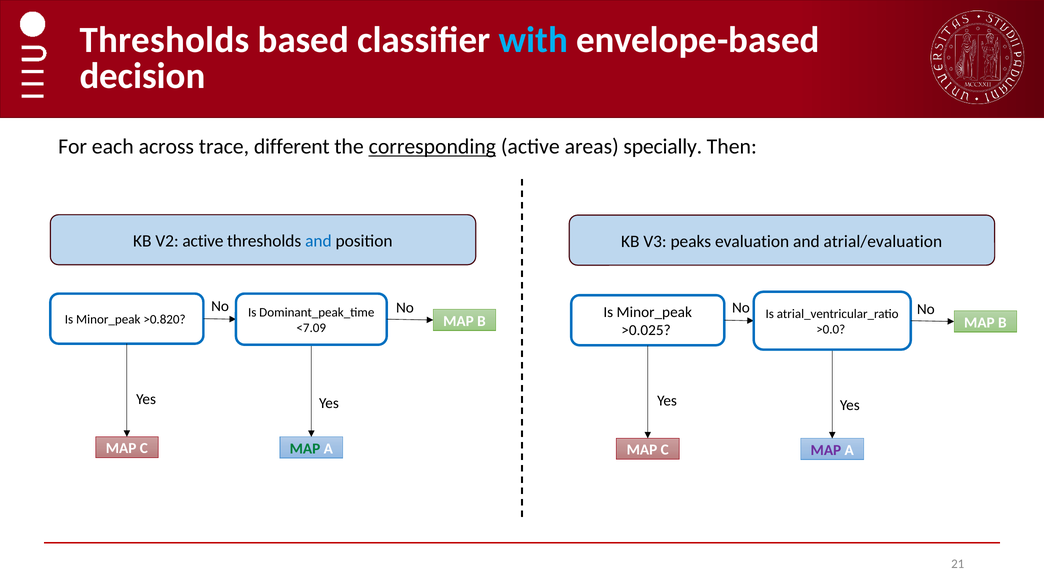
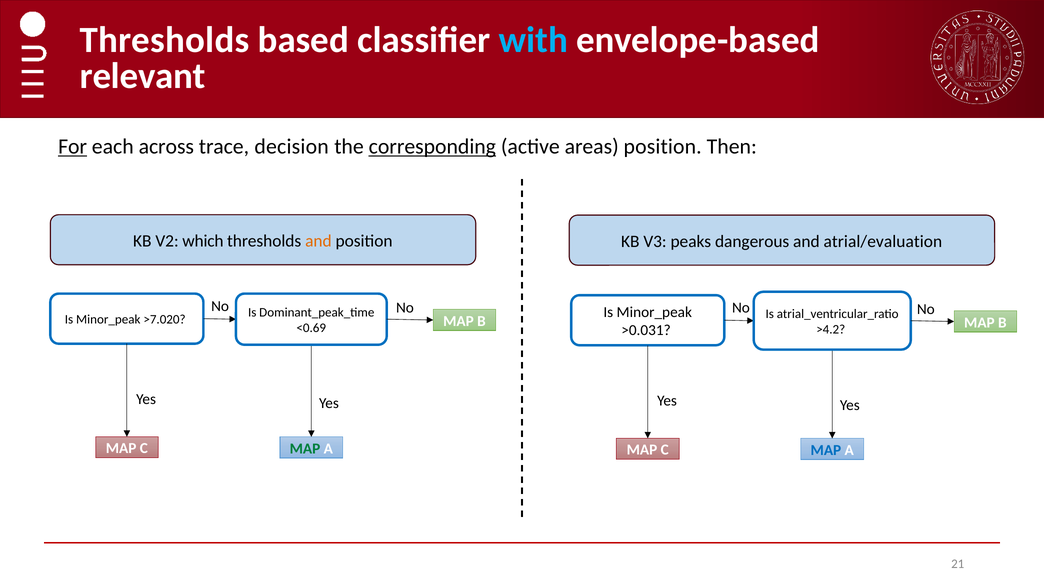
decision: decision -> relevant (143, 76)
For underline: none -> present (73, 147)
different: different -> decision (292, 147)
areas specially: specially -> position (663, 147)
V2 active: active -> which (203, 241)
and colour: blue -> orange (318, 241)
evaluation: evaluation -> dangerous (752, 241)
>0.820: >0.820 -> >7.020 (164, 320)
<7.09: <7.09 -> <0.69 (311, 328)
>0.0: >0.0 -> >4.2 (831, 330)
>0.025: >0.025 -> >0.031 (646, 331)
MAP colour: purple -> blue (826, 450)
